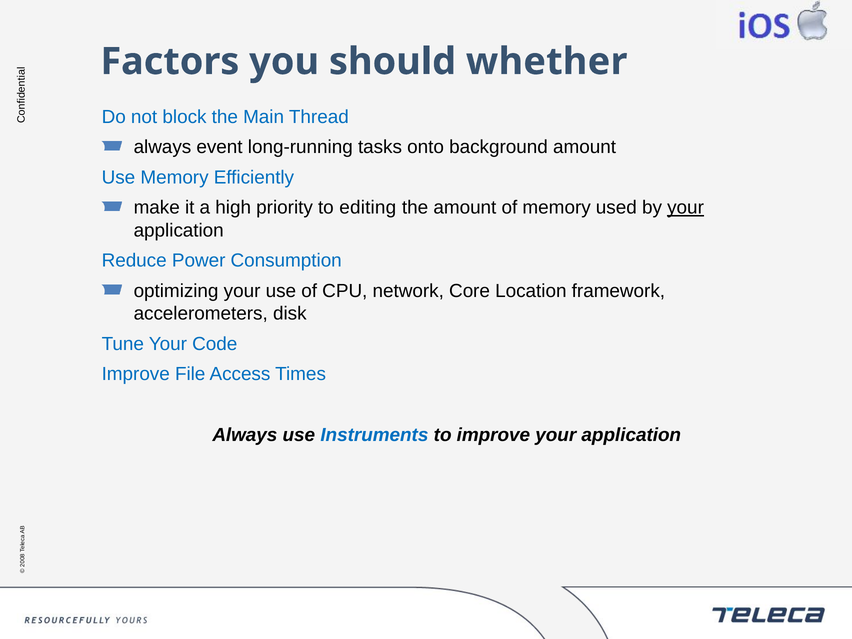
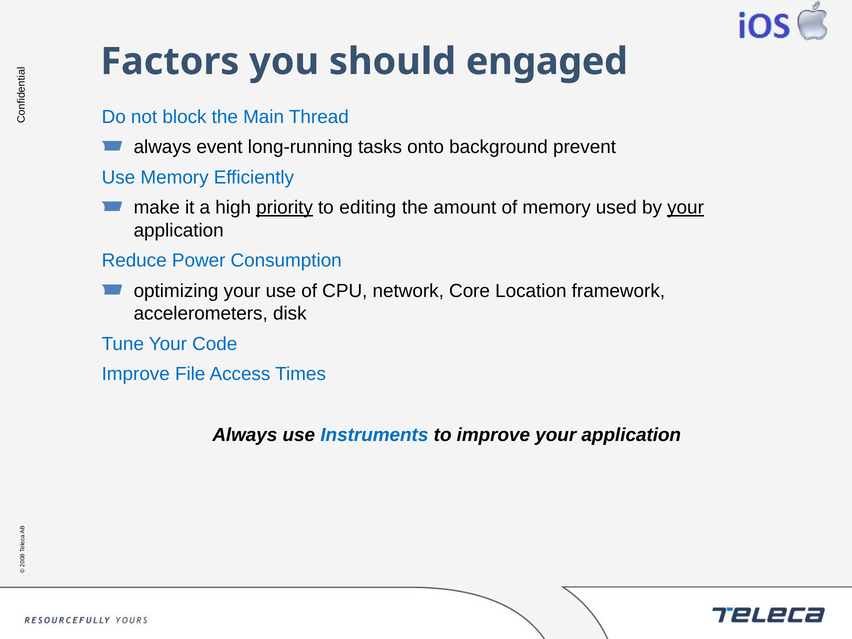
whether: whether -> engaged (547, 62)
background amount: amount -> prevent (585, 147)
priority underline: none -> present (285, 208)
